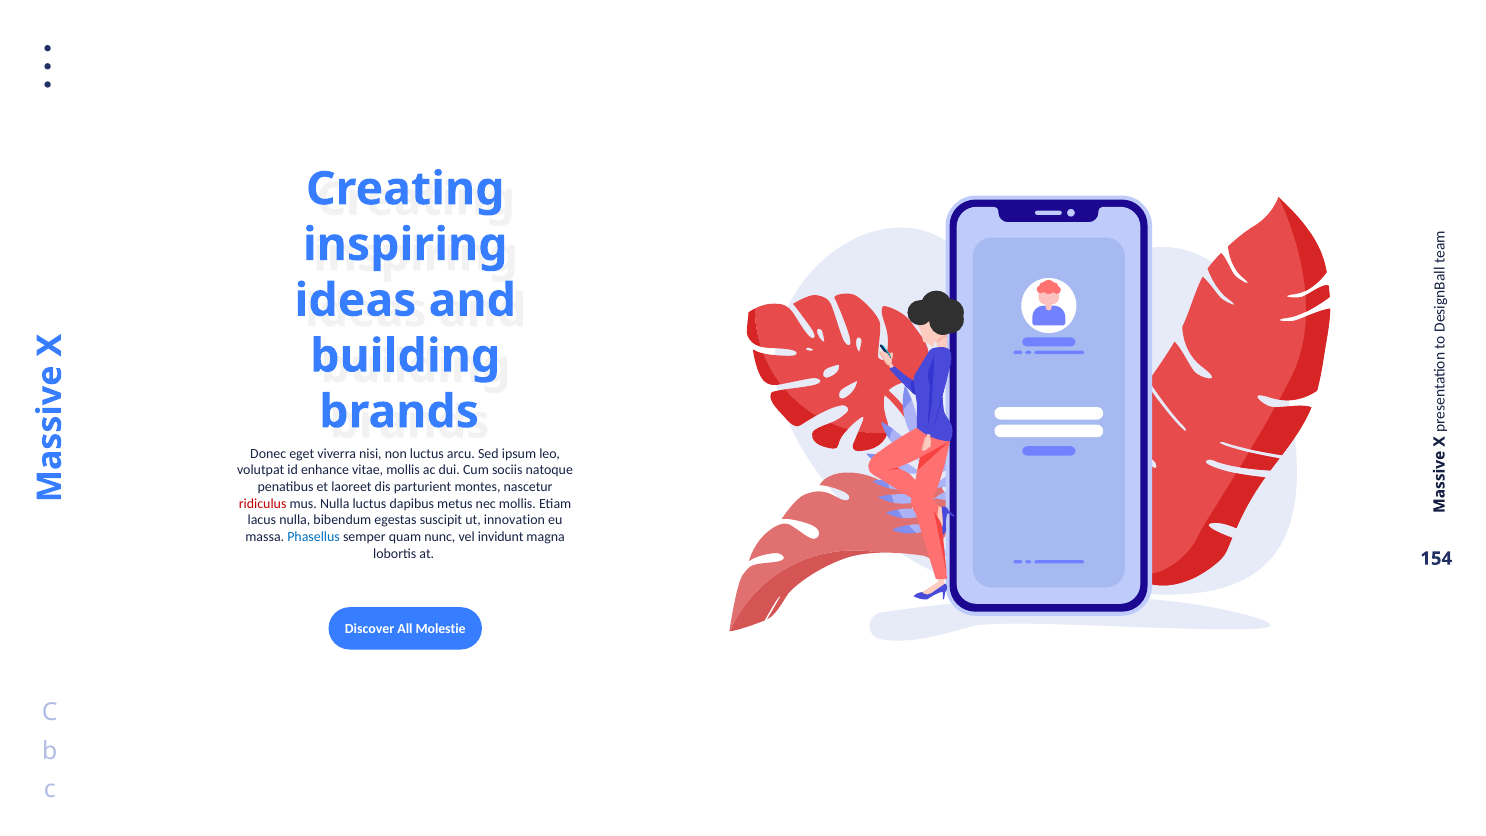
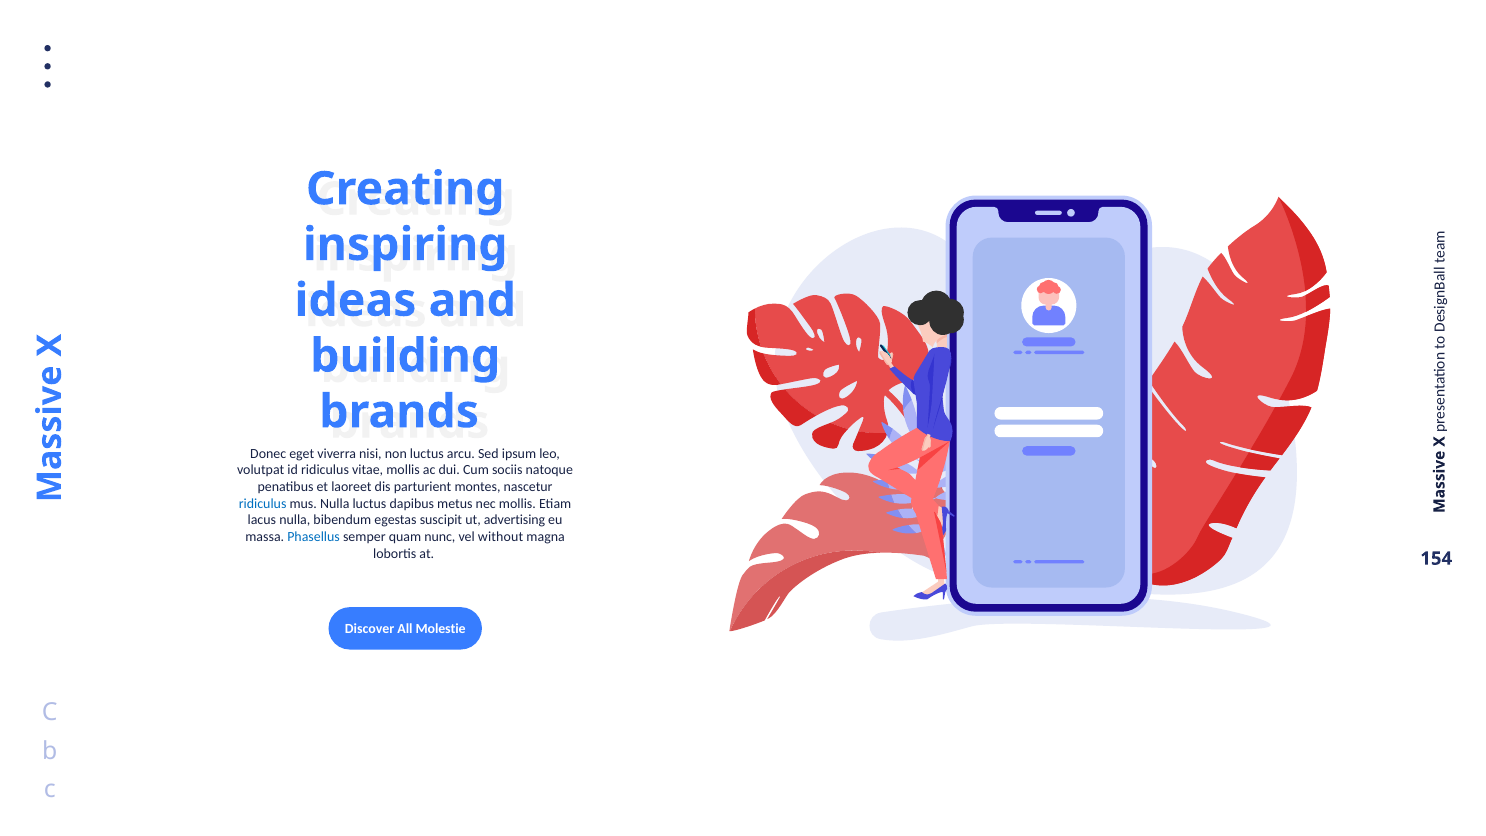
id enhance: enhance -> ridiculus (325, 470)
ridiculus colour: red -> blue (263, 503)
innovation: innovation -> advertising (515, 520)
invidunt: invidunt -> without (501, 537)
